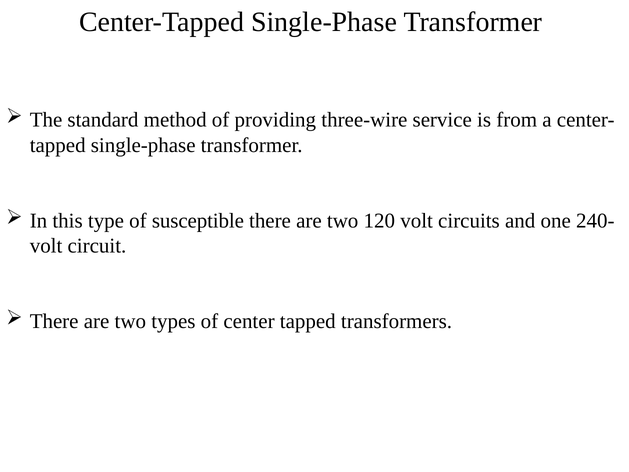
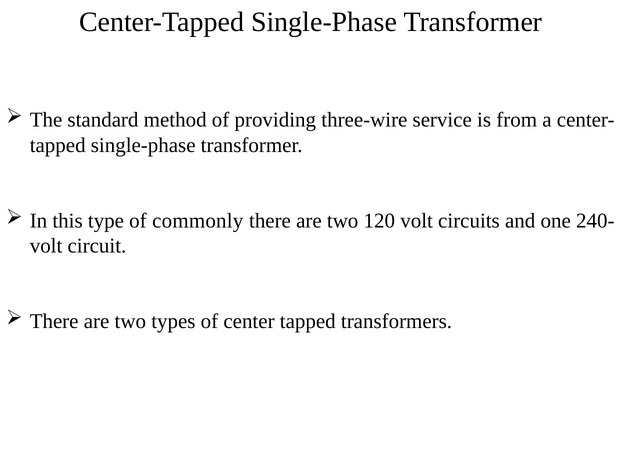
susceptible: susceptible -> commonly (198, 221)
